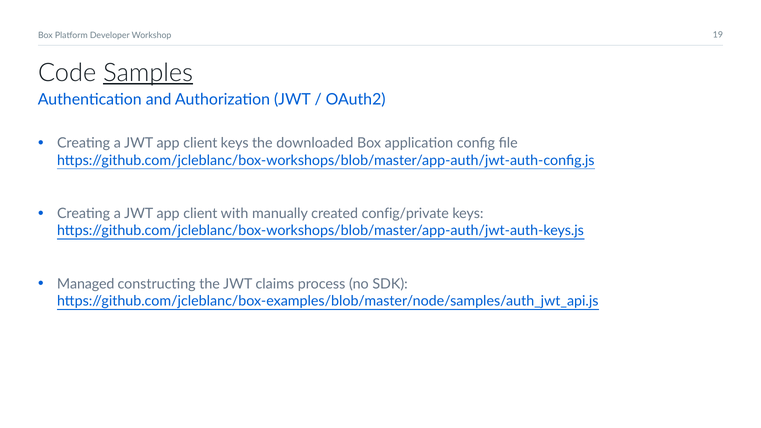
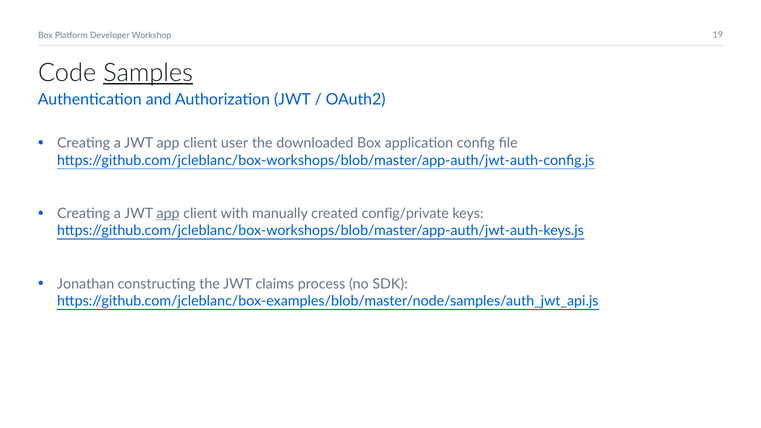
client keys: keys -> user (235, 143)
app underline: none -> present (168, 214)
Managed: Managed -> Jonathan (86, 284)
